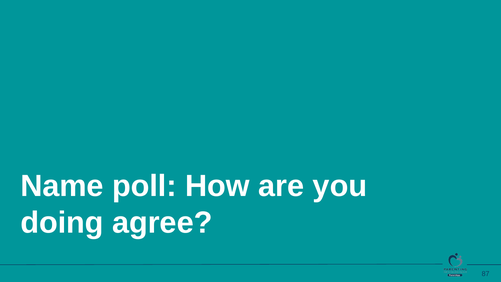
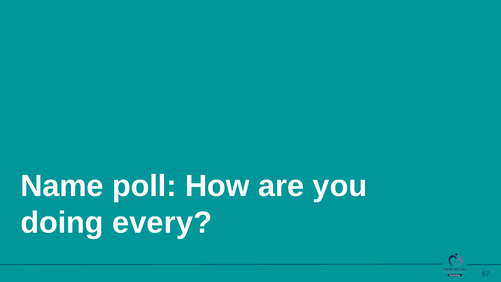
agree: agree -> every (162, 223)
